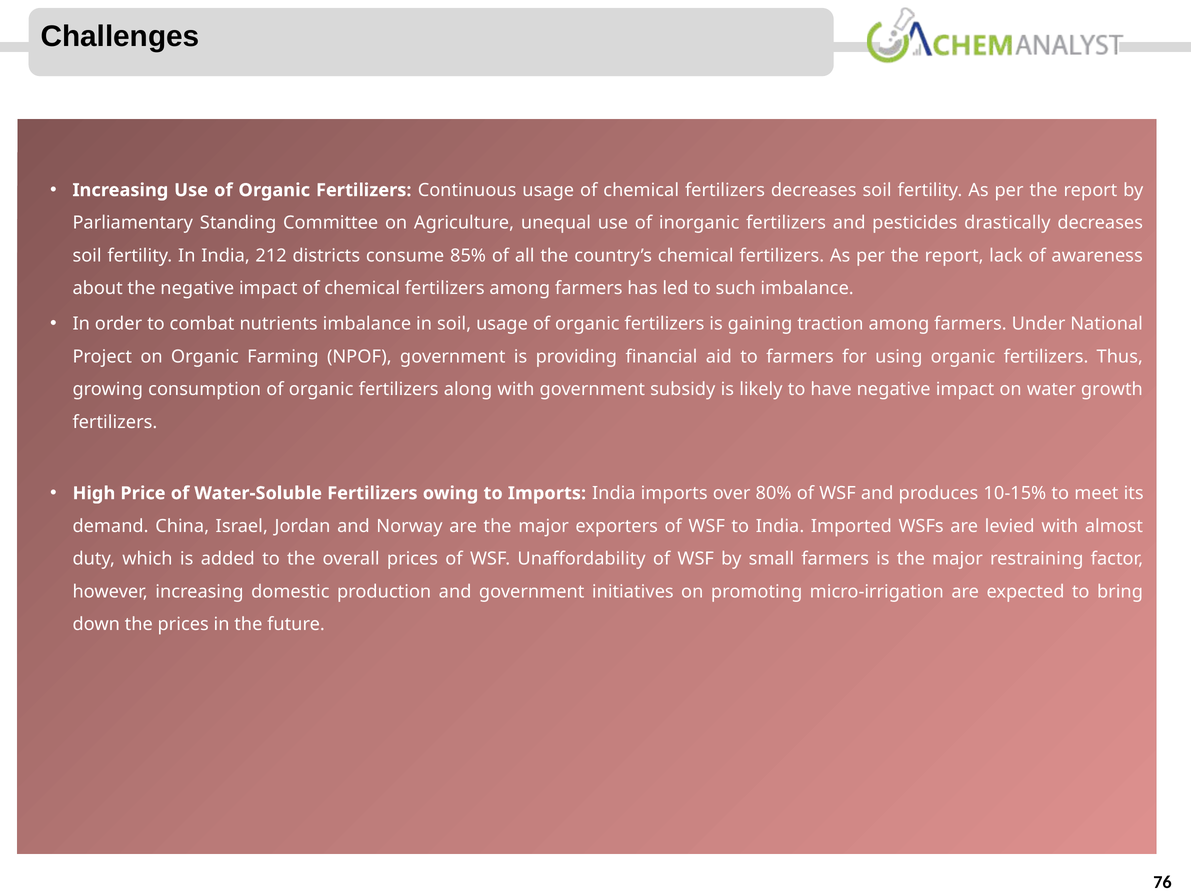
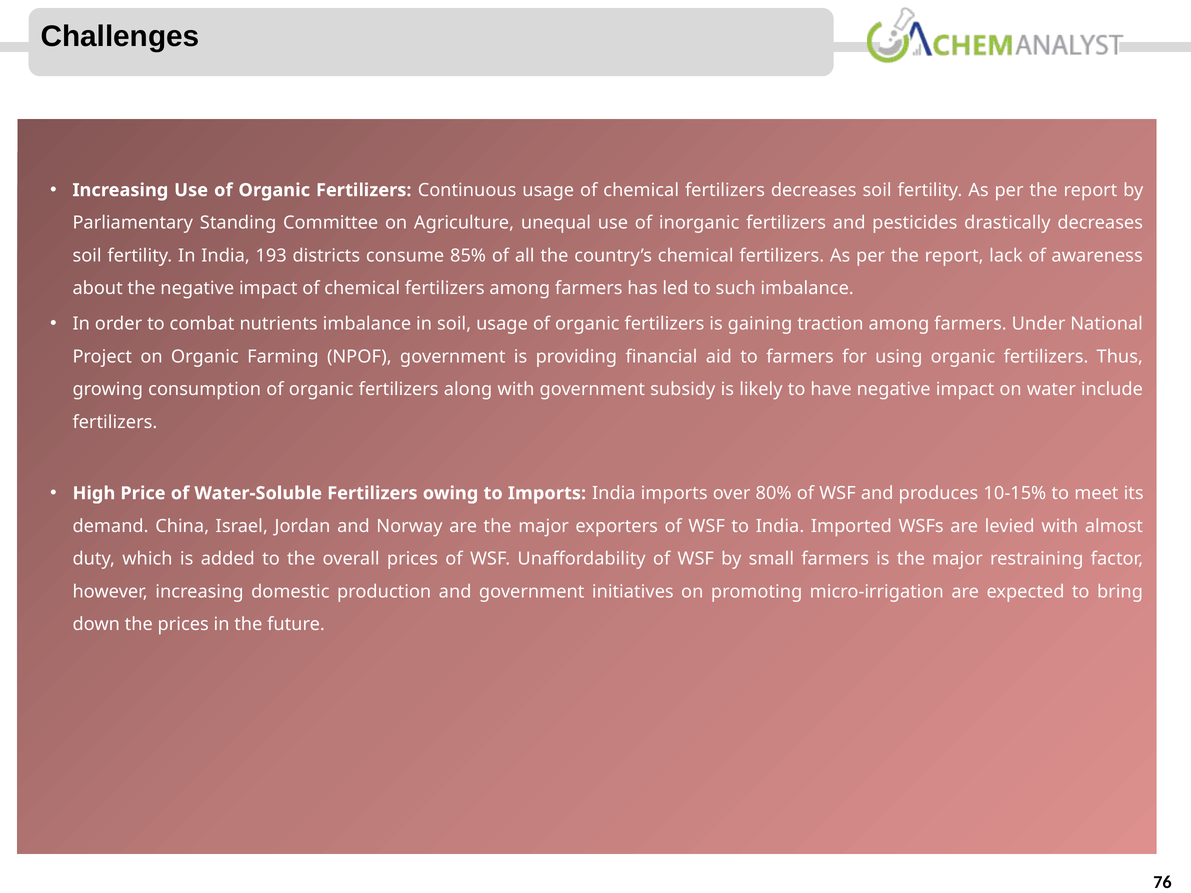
212: 212 -> 193 (271, 256)
growth: growth -> include (1112, 390)
